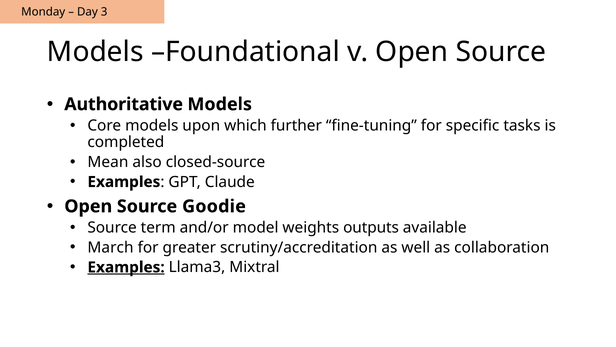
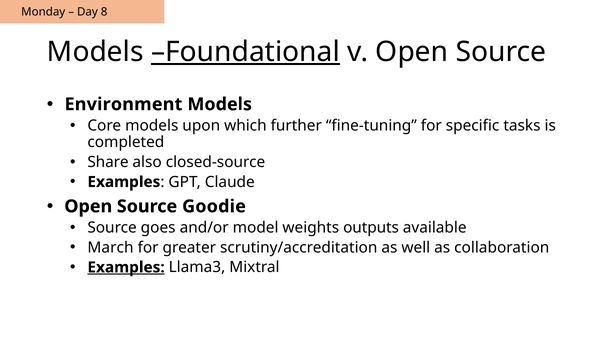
3: 3 -> 8 (104, 12)
Foundational underline: none -> present (246, 52)
Authoritative: Authoritative -> Environment (123, 104)
Mean: Mean -> Share (108, 162)
term: term -> goes (158, 227)
